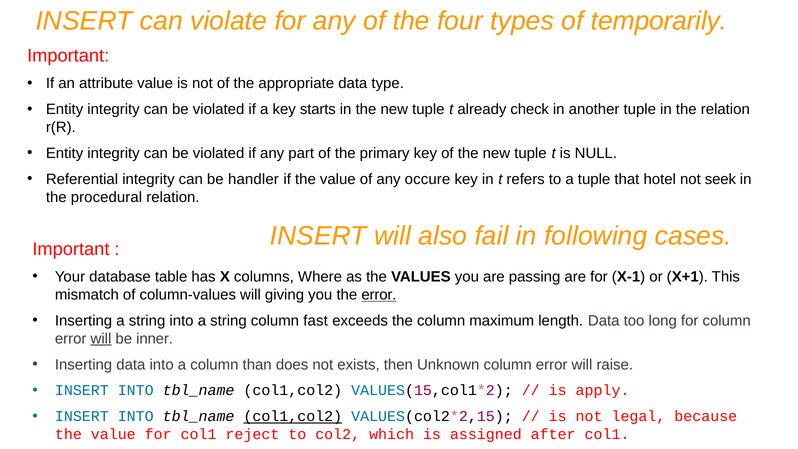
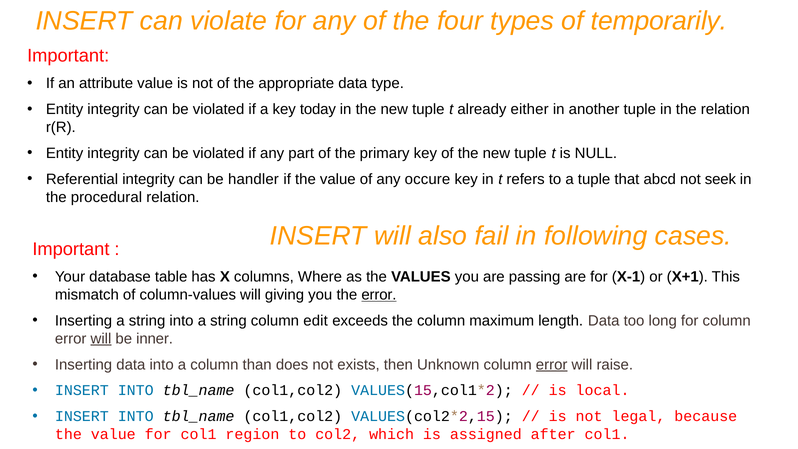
starts: starts -> today (318, 109)
check: check -> either (530, 109)
hotel: hotel -> abcd (660, 179)
fast: fast -> edit (316, 321)
error underline: none -> present (552, 364)
apply: apply -> local (603, 390)
col1,col2 underline: present -> none (293, 416)
reject: reject -> region (252, 434)
